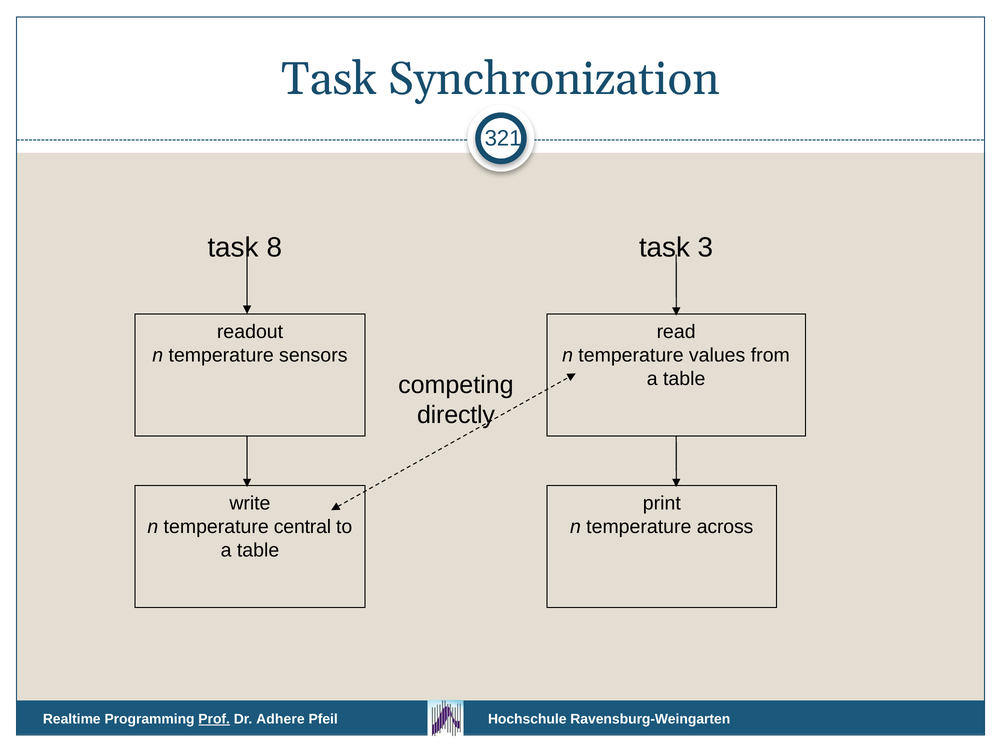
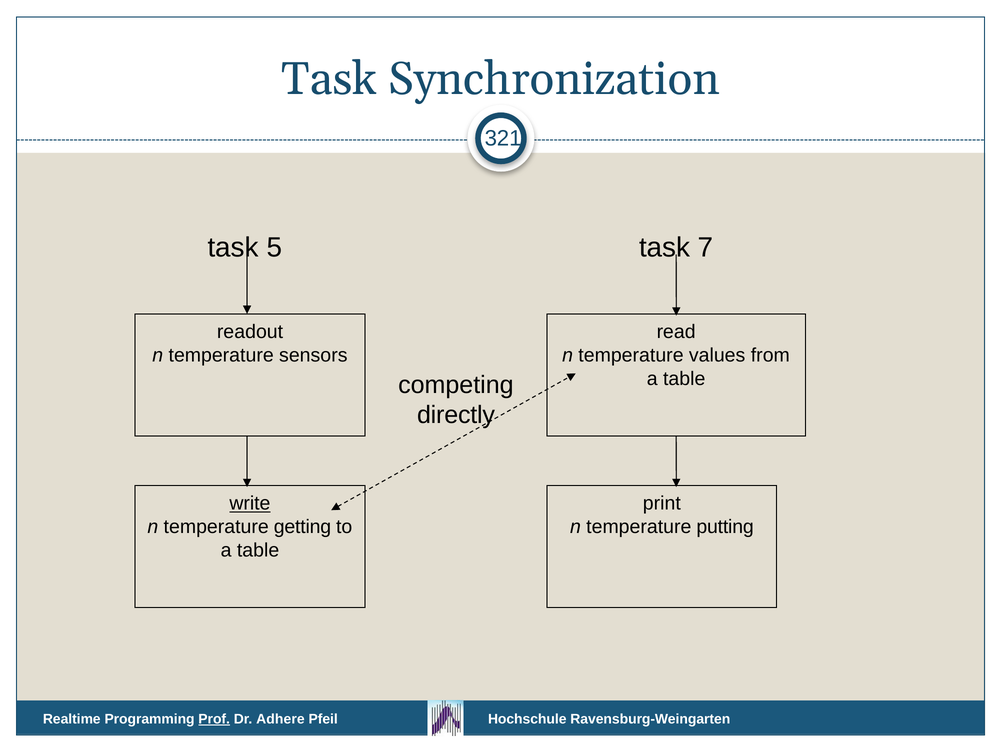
8: 8 -> 5 (274, 247)
3: 3 -> 7 (706, 247)
write underline: none -> present (250, 503)
central: central -> getting (302, 527)
across: across -> putting (725, 527)
